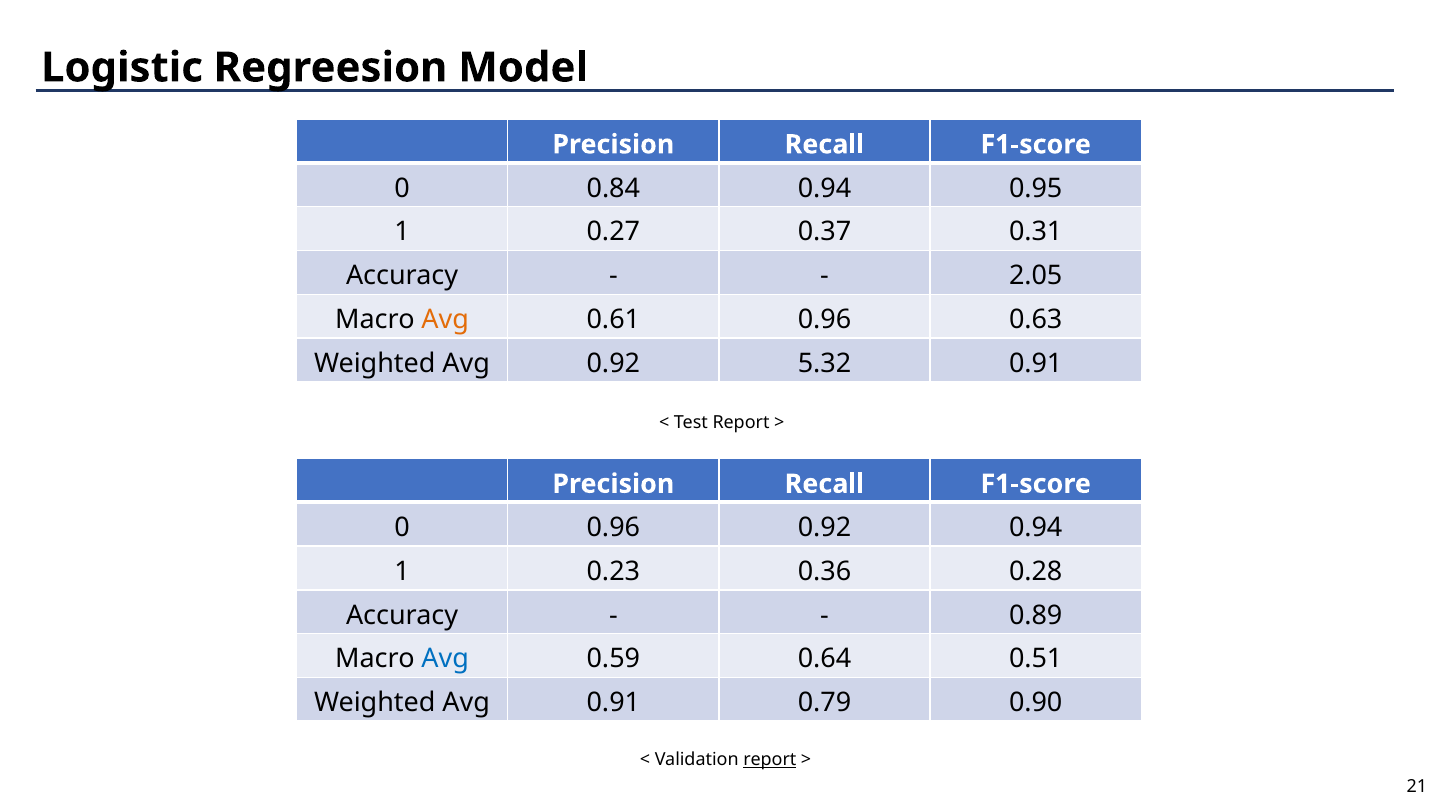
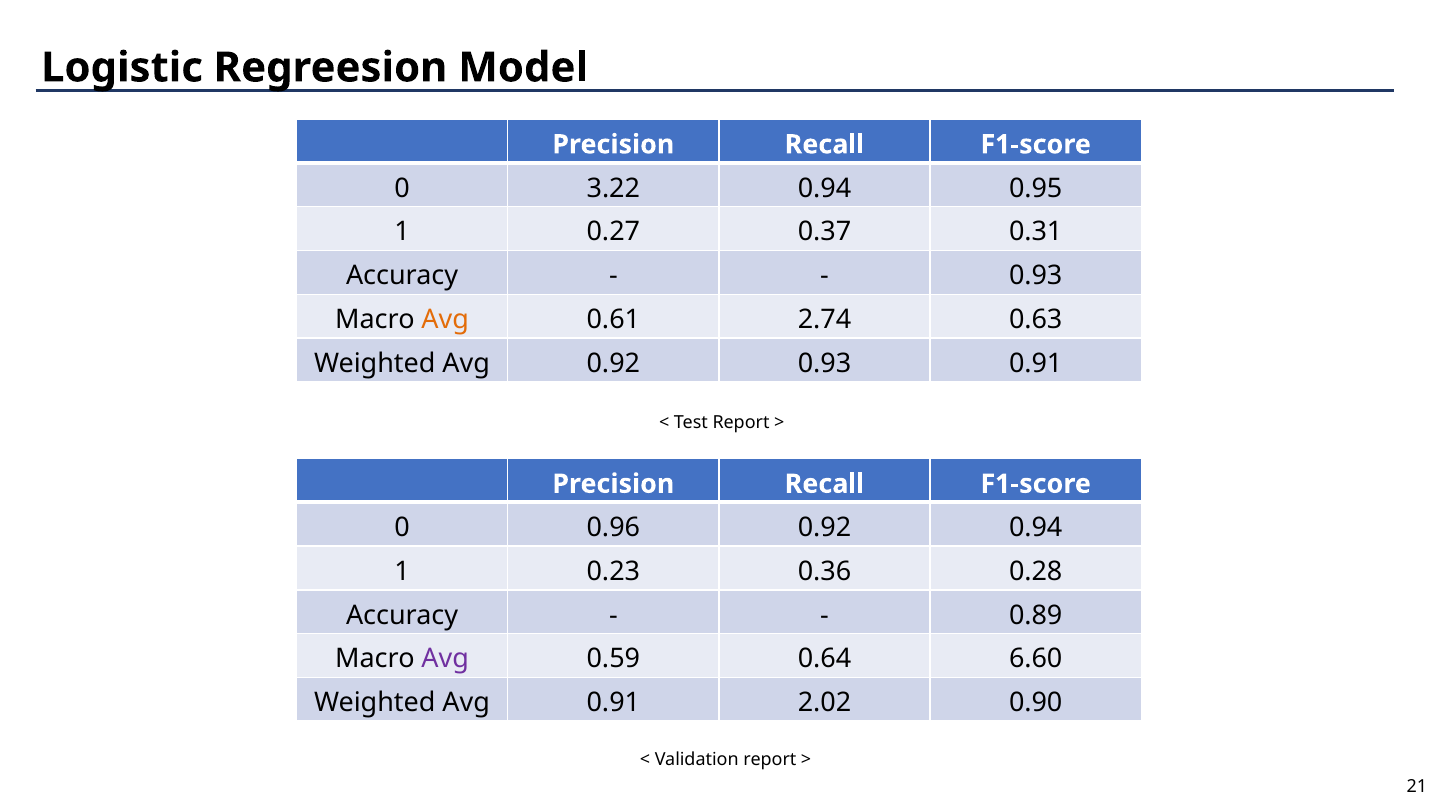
0.84: 0.84 -> 3.22 (613, 188)
2.05: 2.05 -> 0.93 (1036, 276)
0.61 0.96: 0.96 -> 2.74 (825, 319)
0.92 5.32: 5.32 -> 0.93 (825, 363)
Avg colour: blue -> purple (445, 659)
0.51: 0.51 -> 6.60 (1036, 659)
0.79: 0.79 -> 2.02 (825, 702)
report underline: present -> none (770, 759)
